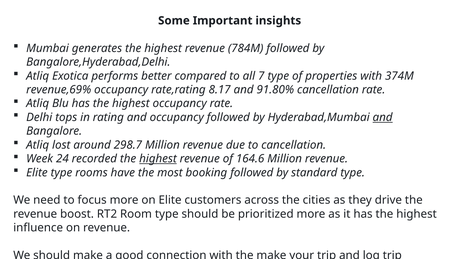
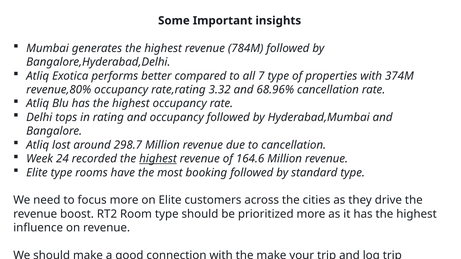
revenue,69%: revenue,69% -> revenue,80% (59, 90)
8.17: 8.17 -> 3.32 (220, 90)
91.80%: 91.80% -> 68.96% (275, 90)
and underline: present -> none (383, 117)
